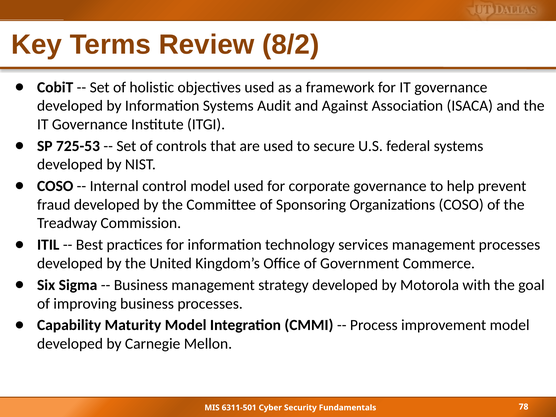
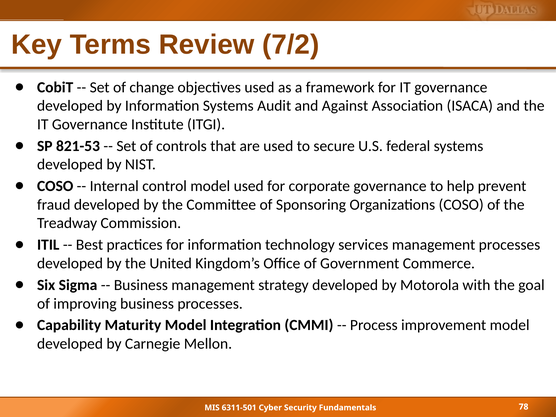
8/2: 8/2 -> 7/2 (291, 45)
holistic: holistic -> change (152, 87)
725-53: 725-53 -> 821-53 (78, 146)
